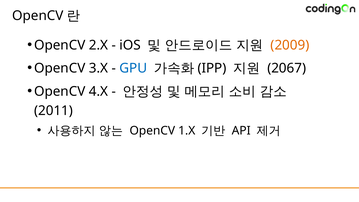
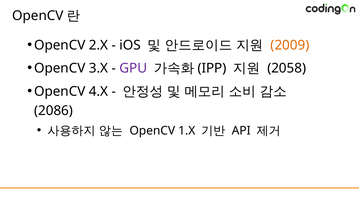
GPU colour: blue -> purple (133, 68)
2067: 2067 -> 2058 (287, 68)
2011: 2011 -> 2086 (54, 111)
